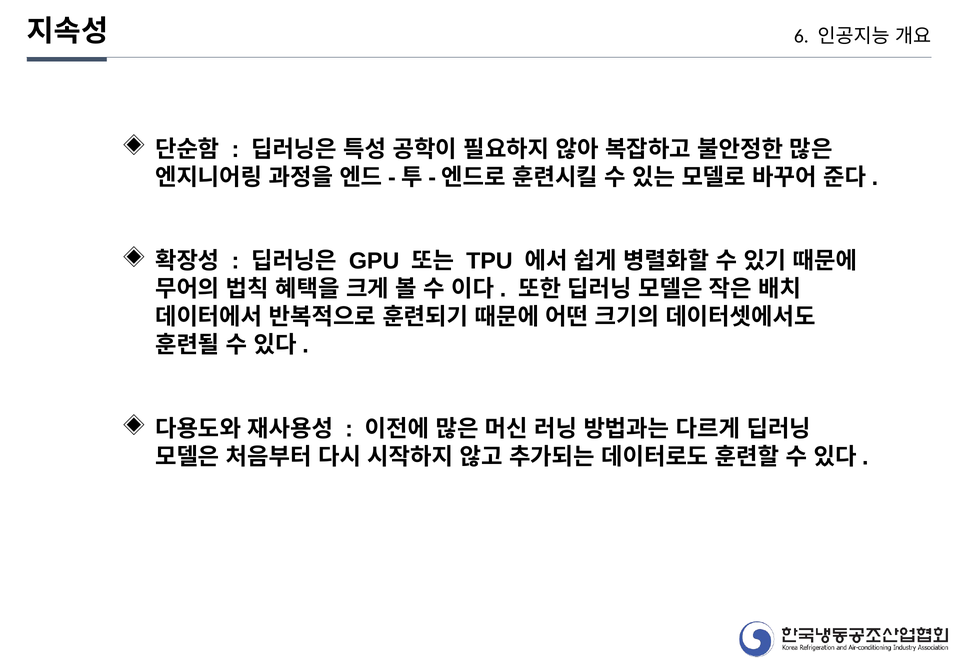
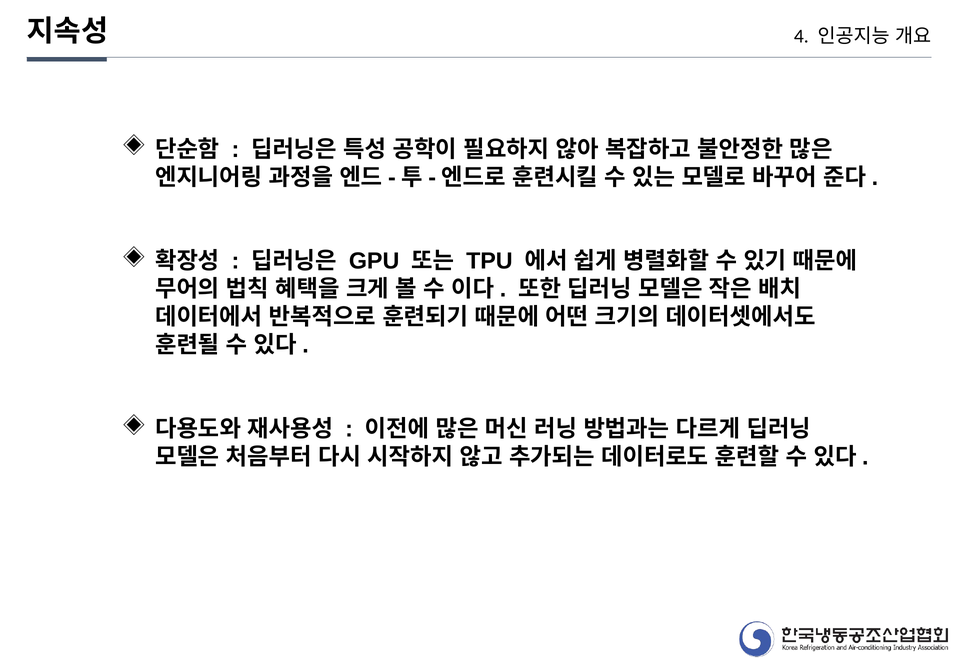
6: 6 -> 4 (801, 36)
